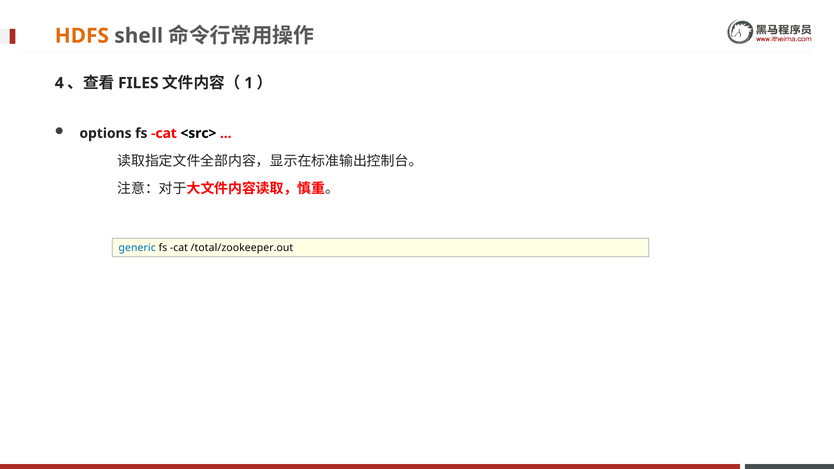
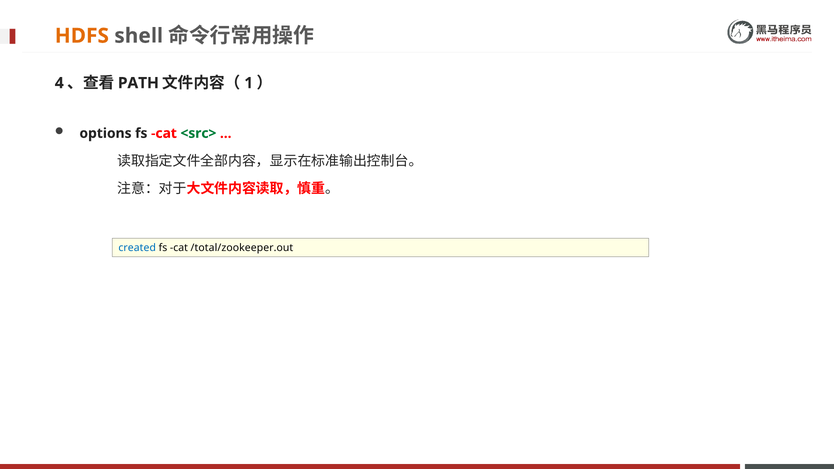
FILES: FILES -> PATH (138, 83)
<src> colour: black -> green (198, 133)
generic: generic -> created (137, 248)
